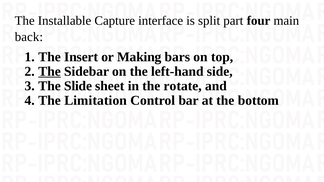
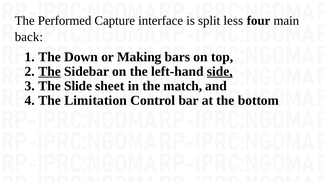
Installable: Installable -> Performed (65, 21)
part: part -> less (233, 21)
Insert: Insert -> Down (81, 57)
side underline: none -> present (220, 71)
rotate: rotate -> match (183, 86)
